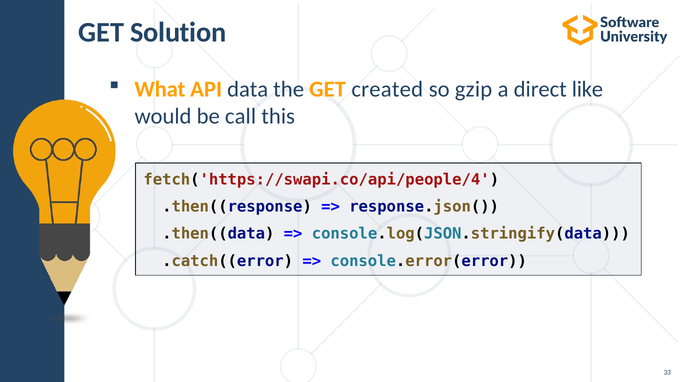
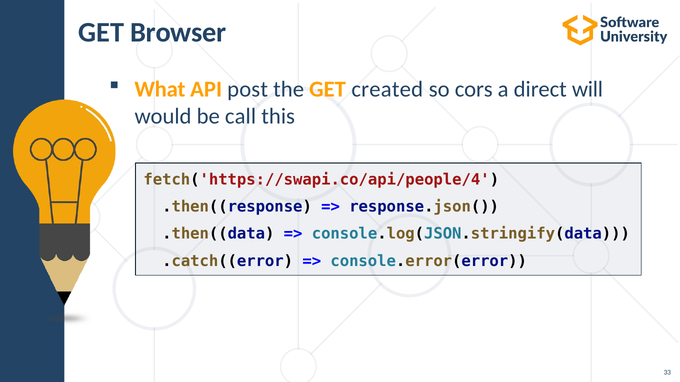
Solution: Solution -> Browser (178, 32)
data: data -> post (248, 89)
gzip: gzip -> cors (474, 89)
like: like -> will (587, 89)
